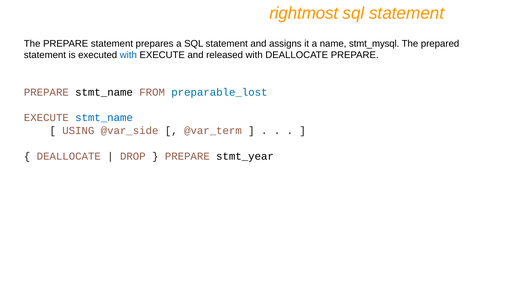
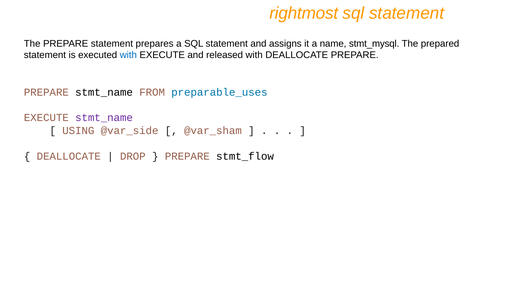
preparable_lost: preparable_lost -> preparable_uses (219, 92)
stmt_name colour: blue -> purple (104, 118)
@var_term: @var_term -> @var_sham (213, 131)
stmt_year: stmt_year -> stmt_flow (245, 156)
